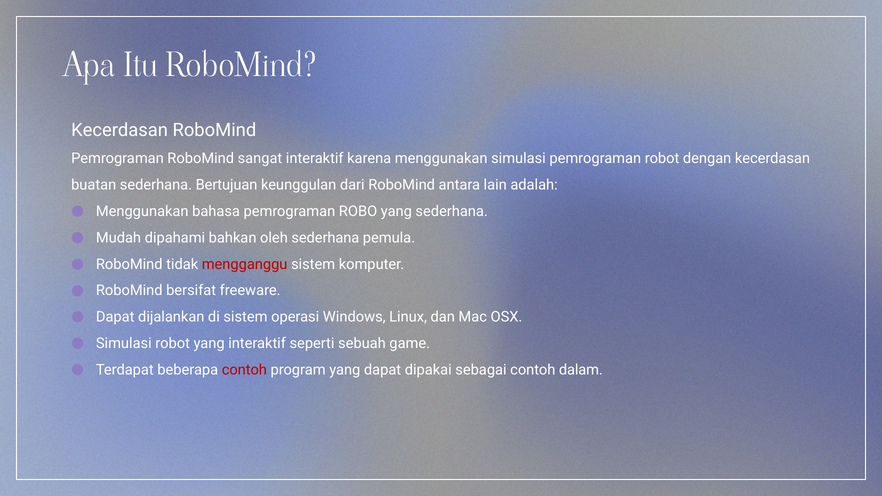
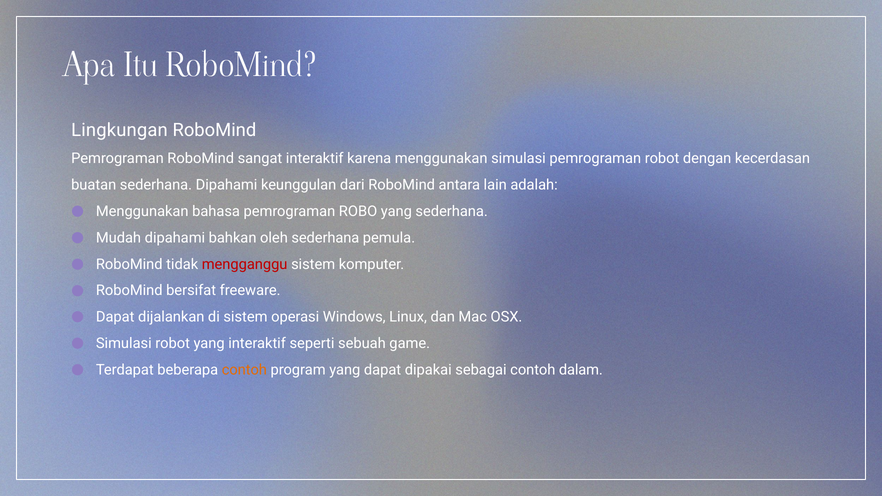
Kecerdasan: Kecerdasan -> Lingkungan (119, 130)
sederhana Bertujuan: Bertujuan -> Dipahami (227, 185)
contoh colour: red -> orange (244, 370)
